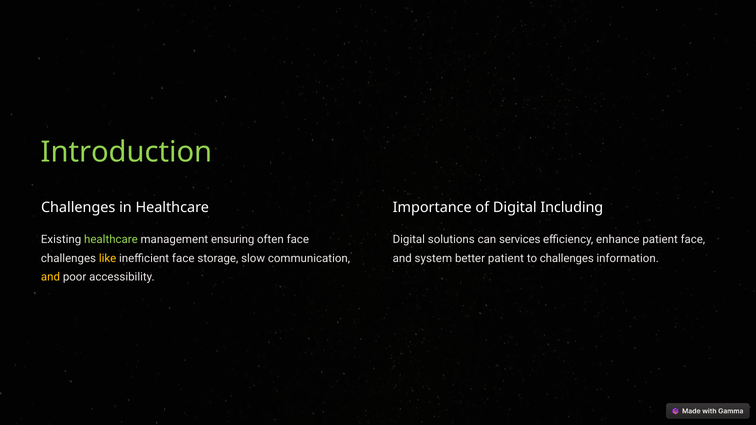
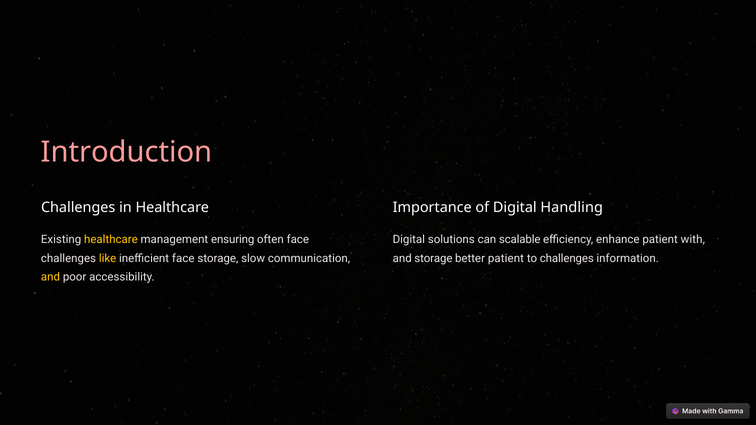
Introduction colour: light green -> pink (127, 152)
Including: Including -> Handling (572, 208)
healthcare colour: light green -> yellow (111, 240)
services: services -> scalable (520, 240)
patient face: face -> with (693, 240)
and system: system -> storage (433, 258)
